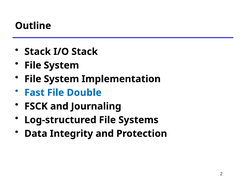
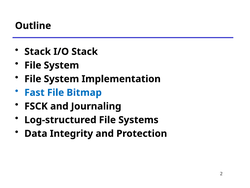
Double: Double -> Bitmap (84, 92)
